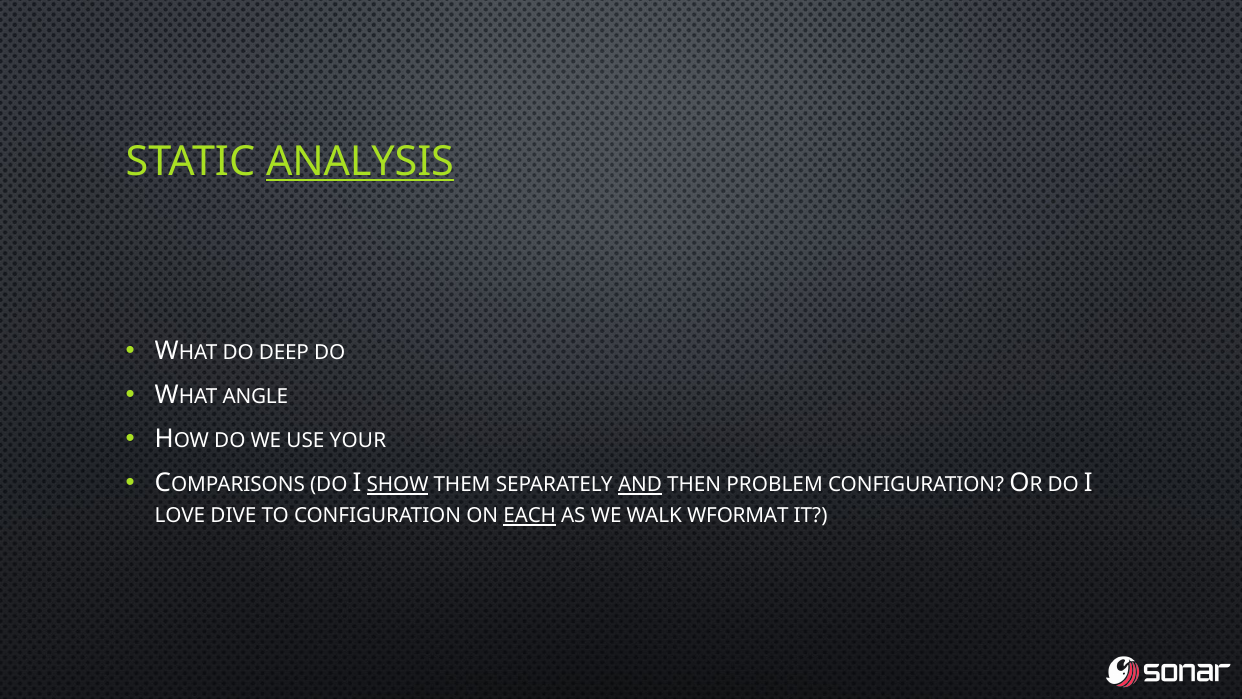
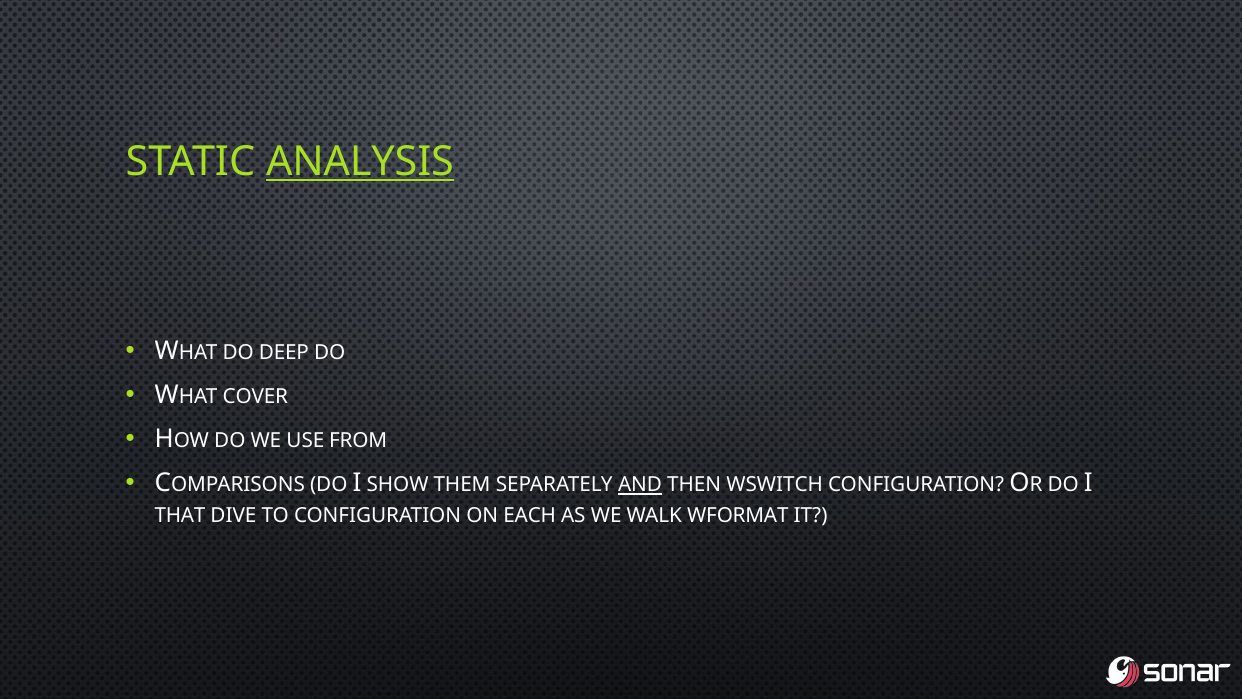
ANGLE: ANGLE -> COVER (255, 397)
YOUR: YOUR -> FROM (358, 441)
SHOW underline: present -> none (398, 485)
PROBLEM: PROBLEM -> WSWITCH (775, 485)
LOVE: LOVE -> THAT (180, 516)
EACH underline: present -> none (530, 516)
